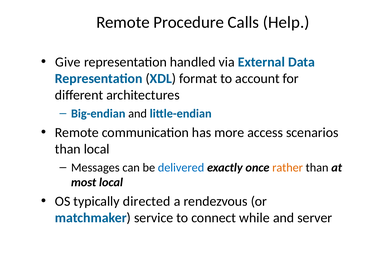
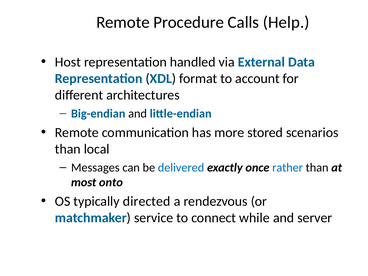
Give: Give -> Host (68, 62)
access: access -> stored (265, 133)
rather colour: orange -> blue (288, 168)
most local: local -> onto (111, 182)
